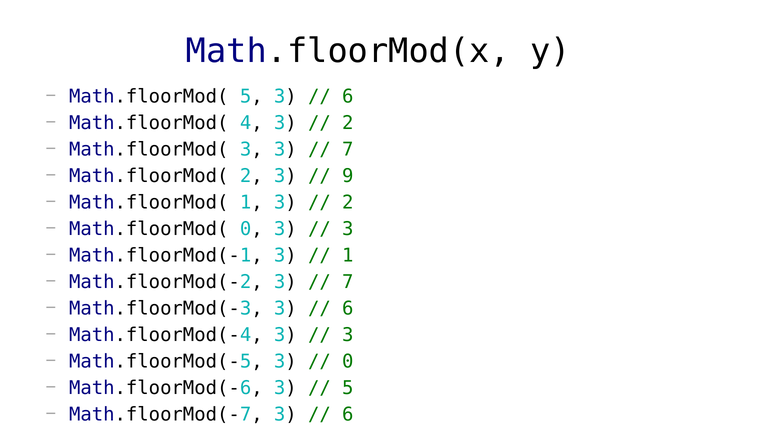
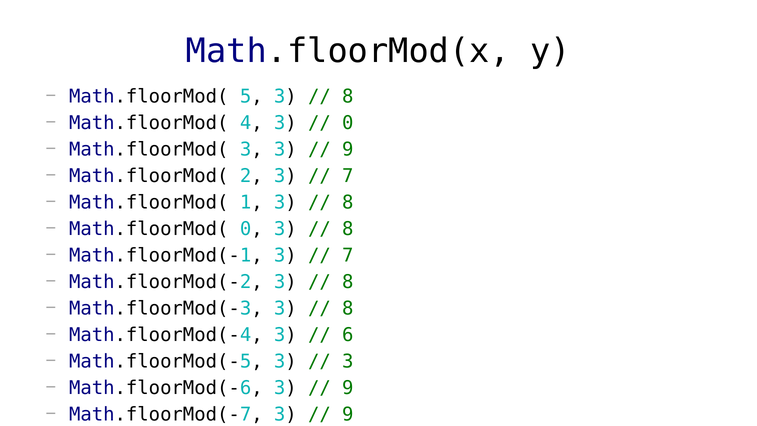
6: 6 -> 8 (348, 96)
2: 2 -> 0 (348, 123)
7: 7 -> 9 (348, 149)
9: 9 -> 7 (348, 176)
2: 2 -> 8 (348, 202)
3: 3 -> 8 (348, 229)
1: 1 -> 7 (348, 255)
7: 7 -> 8 (348, 282)
6: 6 -> 8 (348, 308)
3: 3 -> 6 (348, 335)
0: 0 -> 3 (348, 361)
5: 5 -> 9 (348, 388)
6: 6 -> 9 (348, 414)
